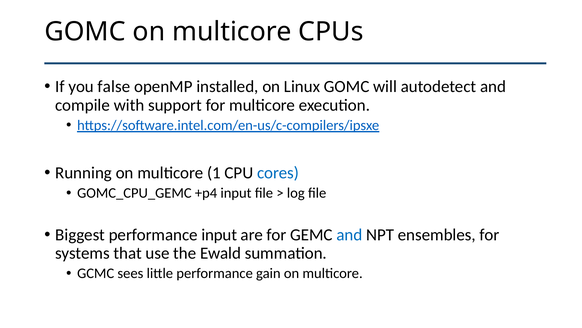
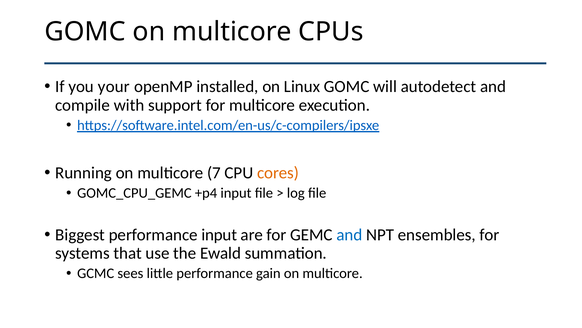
false: false -> your (114, 87)
1: 1 -> 7 (214, 173)
cores colour: blue -> orange (278, 173)
